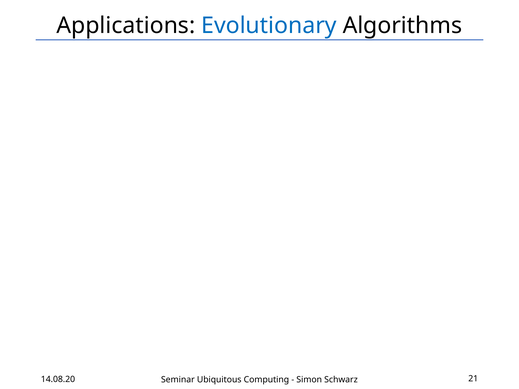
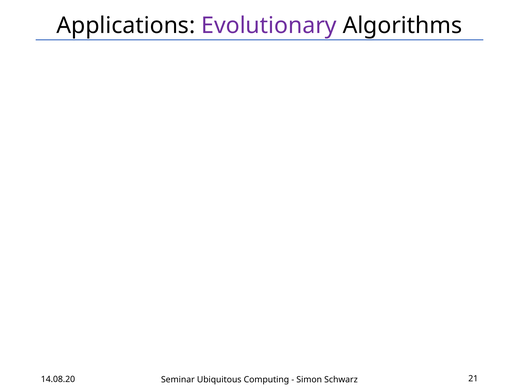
Evolutionary colour: blue -> purple (269, 25)
